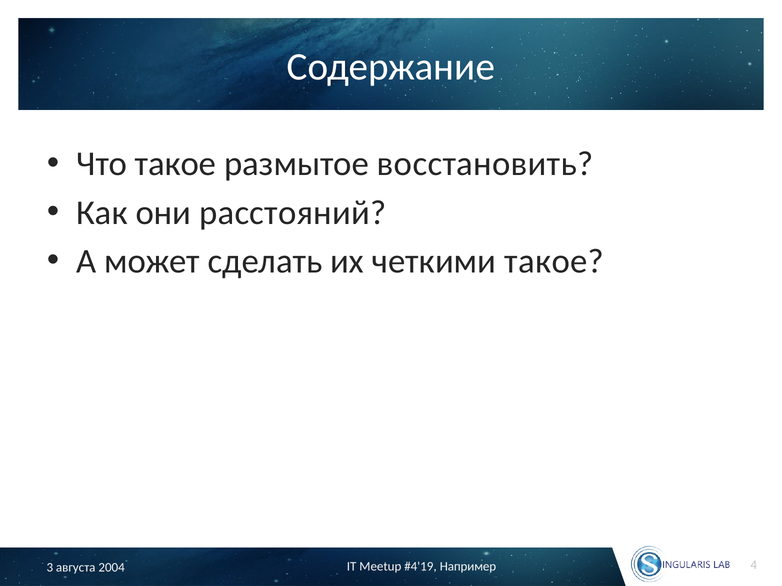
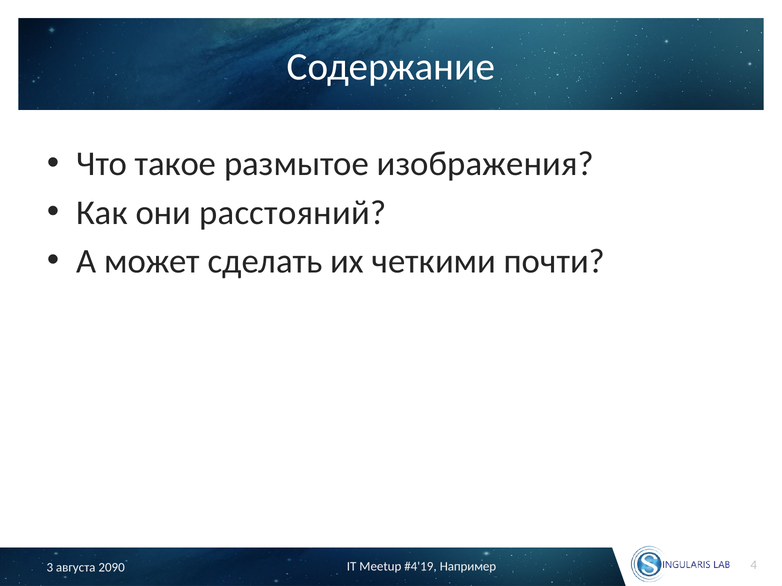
восстановить: восстановить -> изображения (485, 164)
четкими такое: такое -> почти (554, 261)
2004: 2004 -> 2090 (112, 568)
